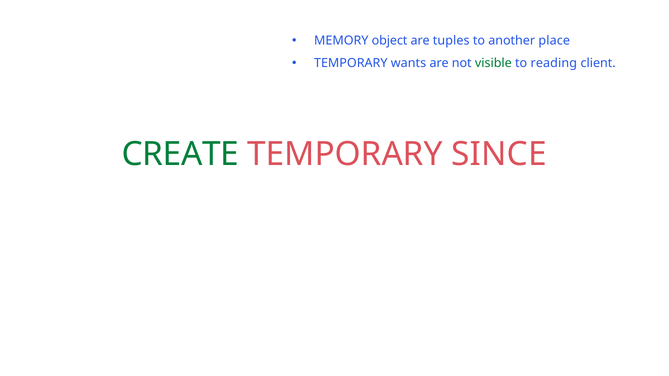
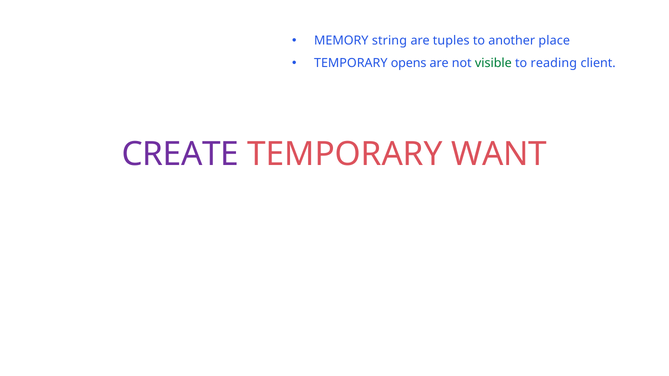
object: object -> string (389, 41)
wants: wants -> opens (409, 63)
CREATE colour: green -> purple (180, 154)
SINCE: SINCE -> WANT (499, 154)
